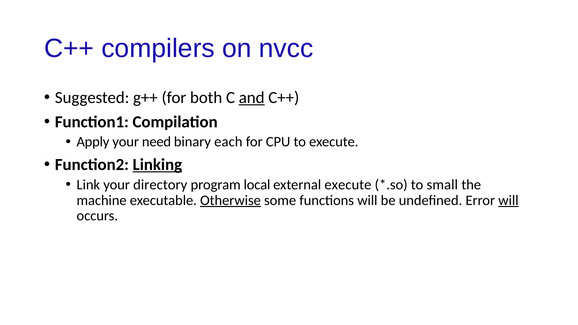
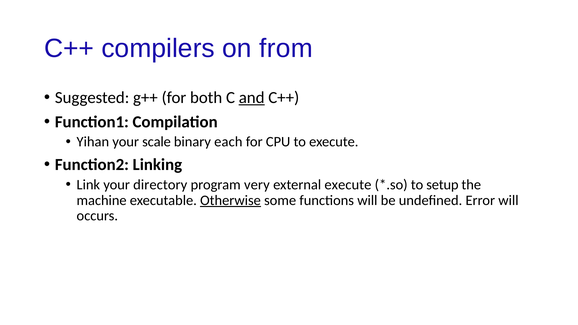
nvcc: nvcc -> from (286, 49)
Apply: Apply -> Yihan (93, 142)
need: need -> scale (157, 142)
Linking underline: present -> none (157, 165)
local: local -> very (257, 185)
small: small -> setup (442, 185)
will underline: present -> none (508, 200)
